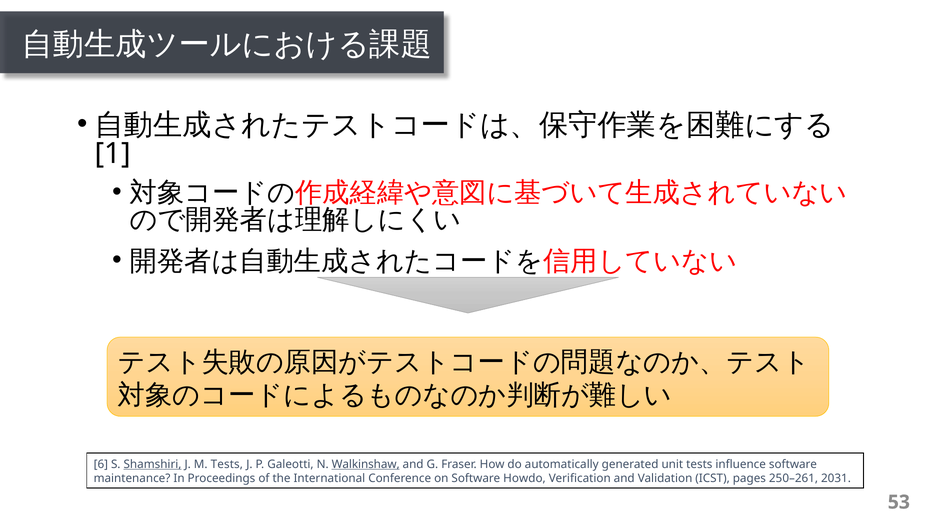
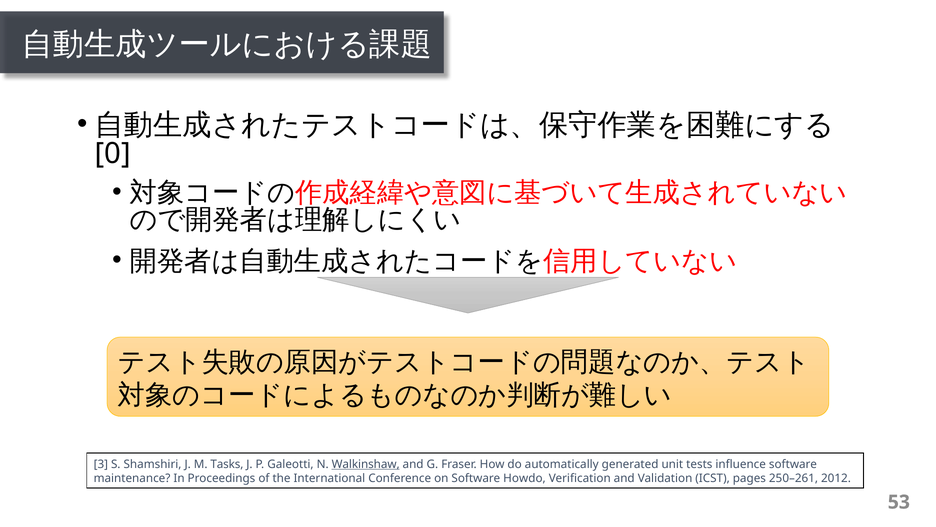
1: 1 -> 0 (113, 153)
6: 6 -> 3 (101, 464)
Shamshiri underline: present -> none (153, 464)
M Tests: Tests -> Tasks (227, 464)
2031: 2031 -> 2012 (836, 478)
